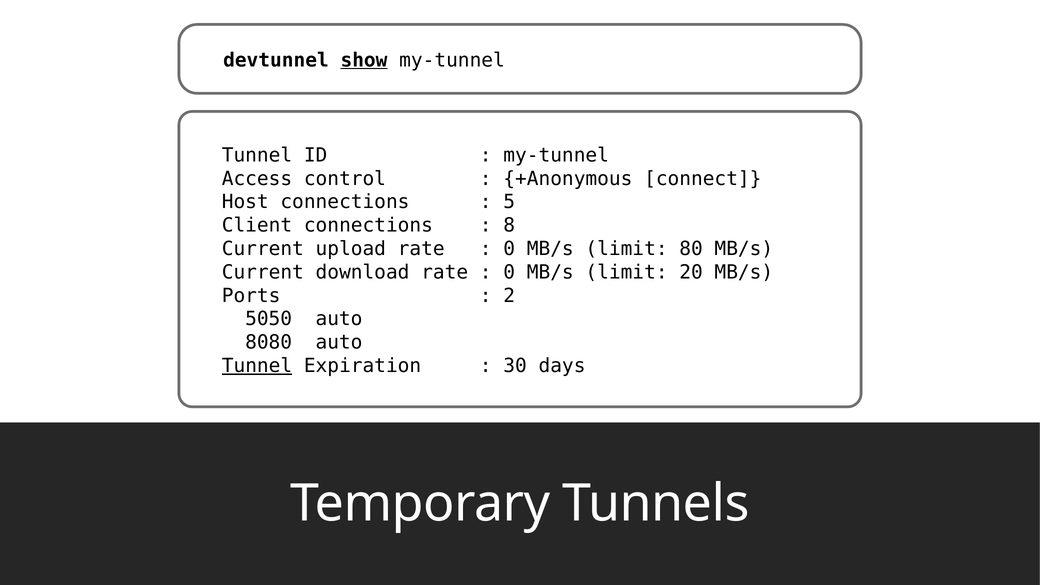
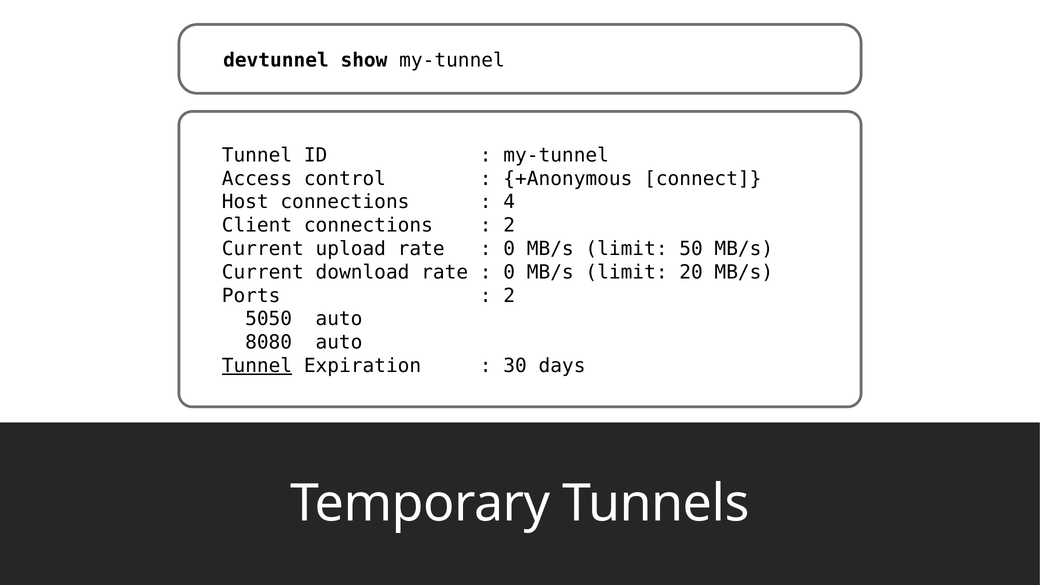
show underline: present -> none (364, 60)
5: 5 -> 4 (509, 202)
8: 8 -> 2 (509, 225)
80: 80 -> 50 (691, 249)
